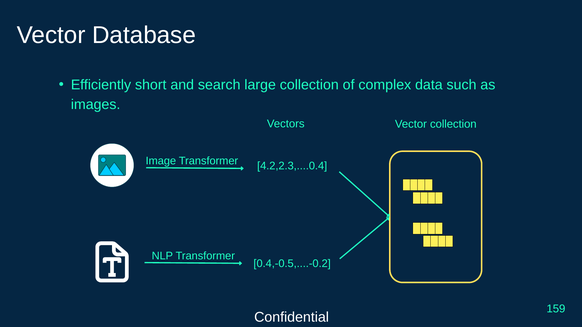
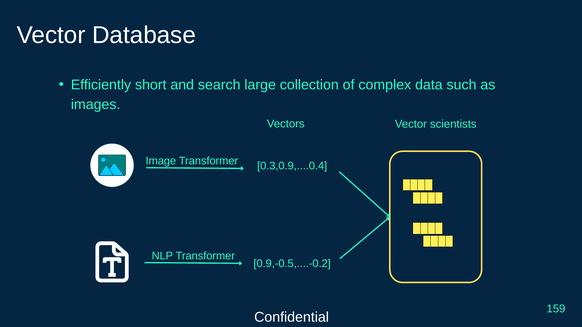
Vector collection: collection -> scientists (453, 124)
4.2,2.3,....0.4: 4.2,2.3,....0.4 -> 0.3,0.9,....0.4 (292, 166)
0.4,-0.5,....-0.2: 0.4,-0.5,....-0.2 -> 0.9,-0.5,....-0.2 (292, 264)
